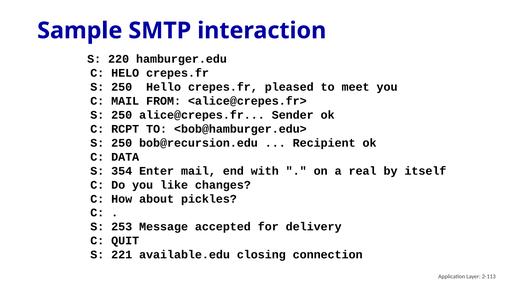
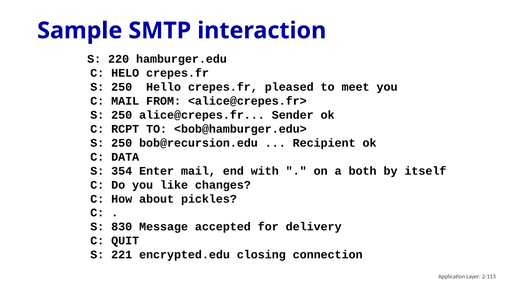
real: real -> both (363, 171)
253: 253 -> 830 (122, 227)
available.edu: available.edu -> encrypted.edu (185, 255)
